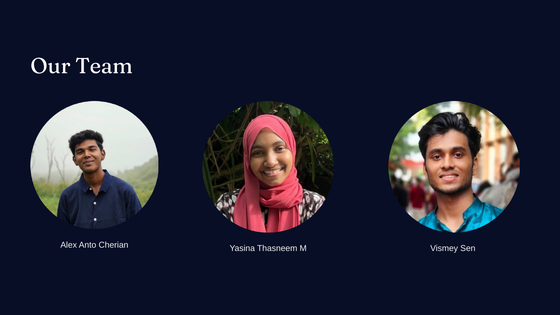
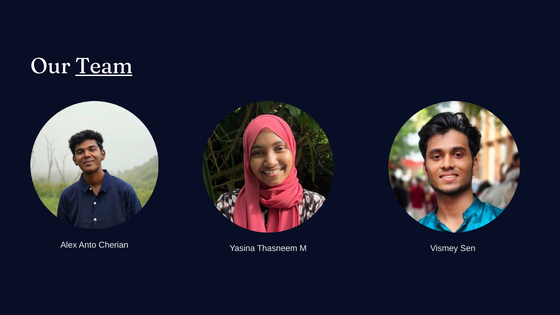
Team underline: none -> present (104, 66)
